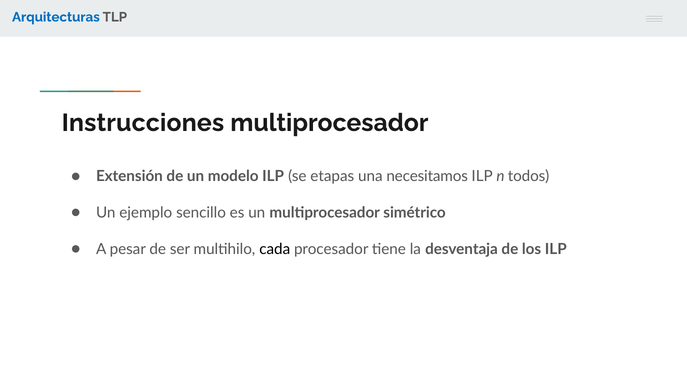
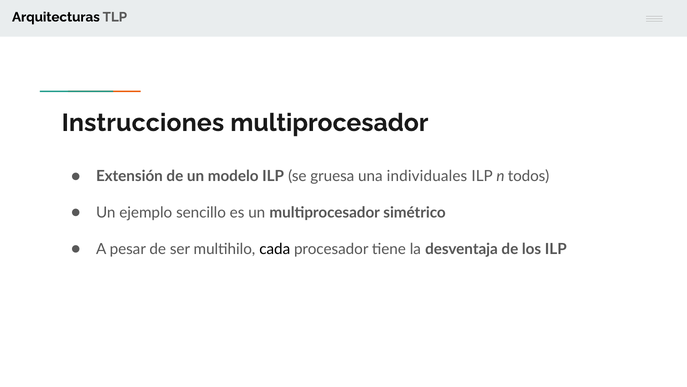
Arquitecturas colour: blue -> black (56, 17)
etapas: etapas -> gruesa (332, 176)
necesitamos: necesitamos -> individuales (427, 176)
